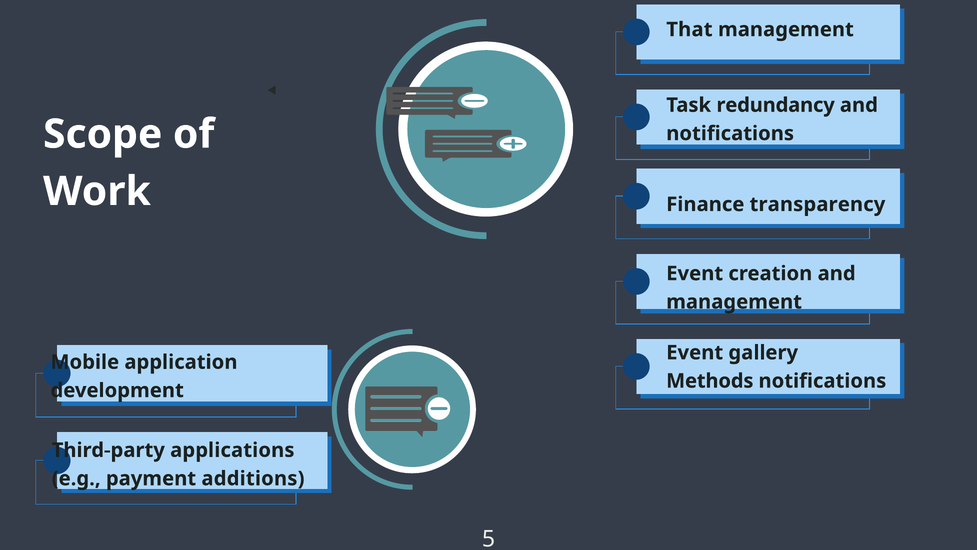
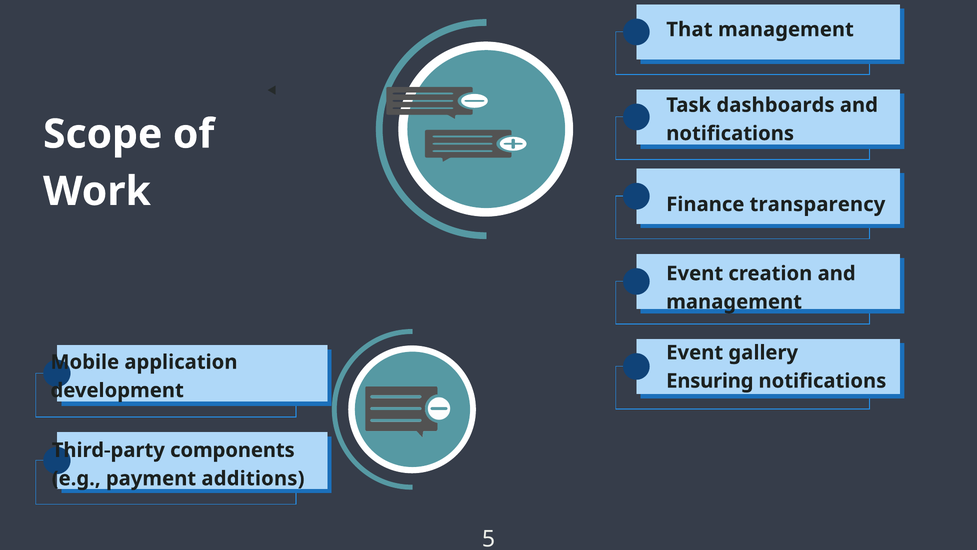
redundancy: redundancy -> dashboards (775, 105)
Methods: Methods -> Ensuring (710, 381)
applications: applications -> components (232, 450)
